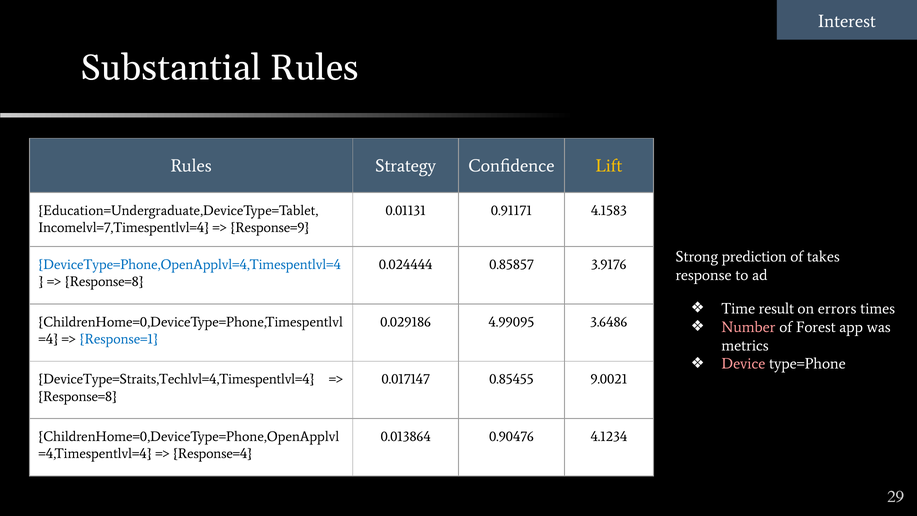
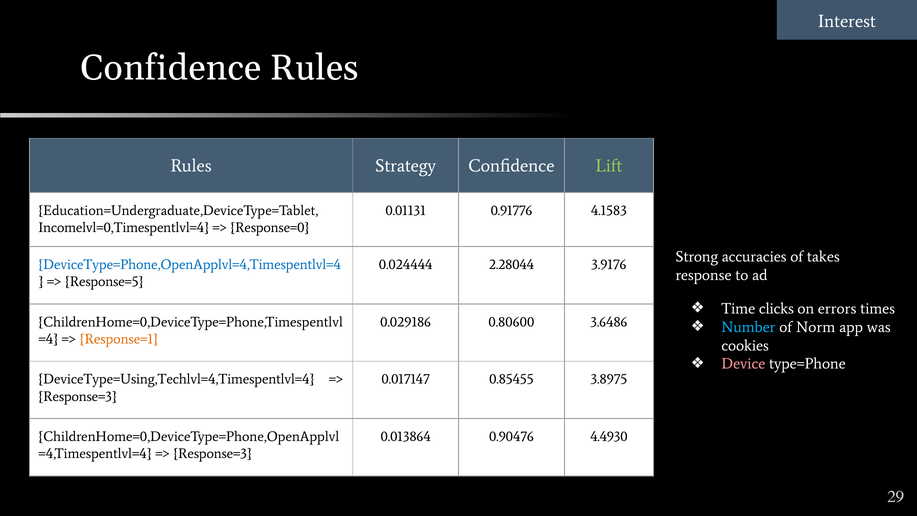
Substantial: Substantial -> Confidence (171, 68)
Lift colour: yellow -> light green (609, 166)
0.91171: 0.91171 -> 0.91776 (512, 210)
Incomelvl=7,Timespentlvl=4: Incomelvl=7,Timespentlvl=4 -> Incomelvl=0,Timespentlvl=4 (124, 228)
Response=9: Response=9 -> Response=0 (270, 228)
prediction: prediction -> accuracies (754, 257)
0.85857: 0.85857 -> 2.28044 (512, 265)
Response=8: Response=8 -> Response=5 (104, 282)
result: result -> clicks (776, 309)
4.99095: 4.99095 -> 0.80600 (511, 322)
Number colour: pink -> light blue (748, 327)
Forest: Forest -> Norm (816, 327)
Response=1 colour: blue -> orange (119, 339)
metrics: metrics -> cookies (745, 345)
DeviceType=Straits,Techlvl=4,Timespentlvl=4: DeviceType=Straits,Techlvl=4,Timespentlvl=4 -> DeviceType=Using,Techlvl=4,Timespentlvl=4 (176, 379)
9.0021: 9.0021 -> 3.8975 (609, 379)
Response=8: Response=8 -> Response=3 (78, 396)
4.1234: 4.1234 -> 4.4930 (609, 436)
Response=4: Response=4 -> Response=3 (213, 454)
